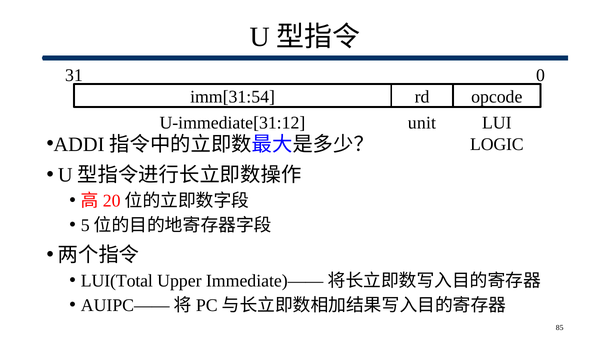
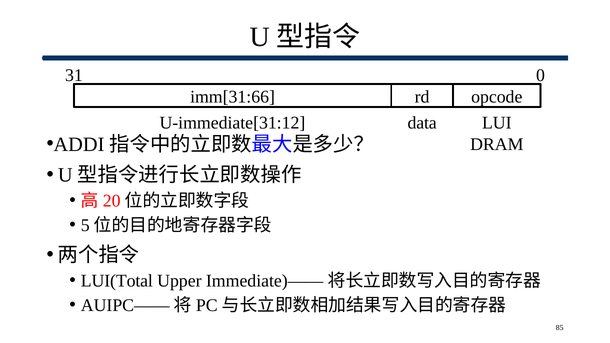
imm[31:54: imm[31:54 -> imm[31:66 (233, 97)
unit: unit -> data (422, 123)
LOGIC: LOGIC -> DRAM (497, 144)
